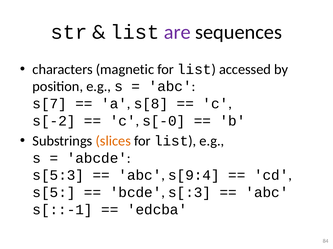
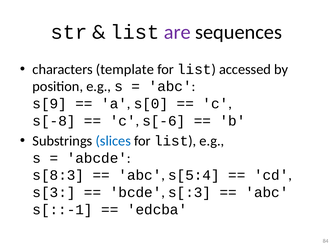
magnetic: magnetic -> template (125, 70)
s[7: s[7 -> s[9 (50, 104)
s[8: s[8 -> s[0 (151, 104)
s[-2: s[-2 -> s[-8 (54, 121)
s[-0: s[-0 -> s[-6 (164, 121)
slices colour: orange -> blue (113, 141)
s[5:3: s[5:3 -> s[8:3 (58, 176)
s[9:4: s[9:4 -> s[5:4 (194, 176)
s[5: s[5 -> s[3 (54, 193)
